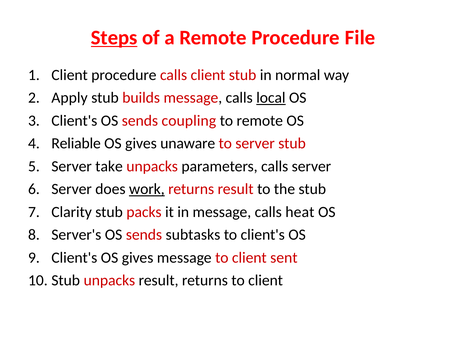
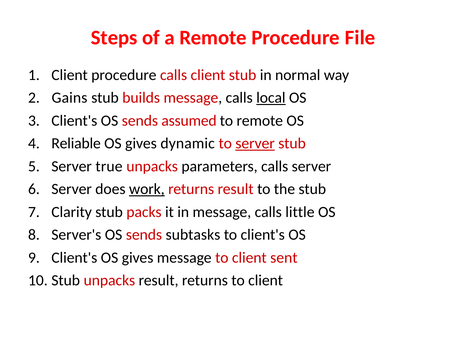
Steps underline: present -> none (114, 38)
Apply: Apply -> Gains (69, 98)
coupling: coupling -> assumed (189, 121)
unaware: unaware -> dynamic (188, 144)
server underline: none -> present (255, 144)
take: take -> true (109, 166)
heat: heat -> little (300, 212)
